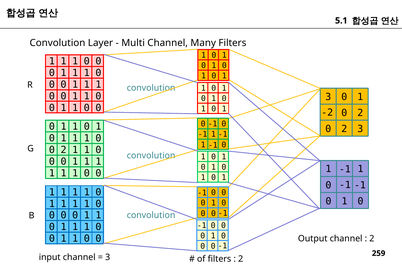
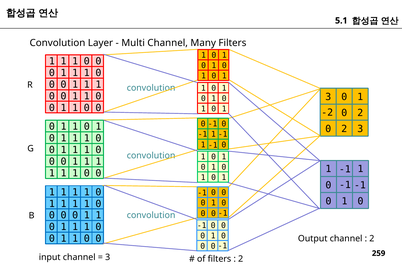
2: 2 -> 1 (64, 150)
